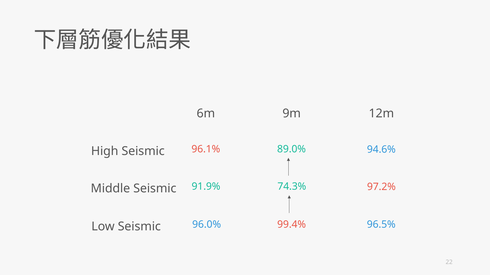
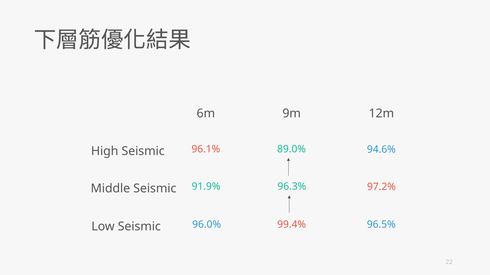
74.3%: 74.3% -> 96.3% (292, 187)
